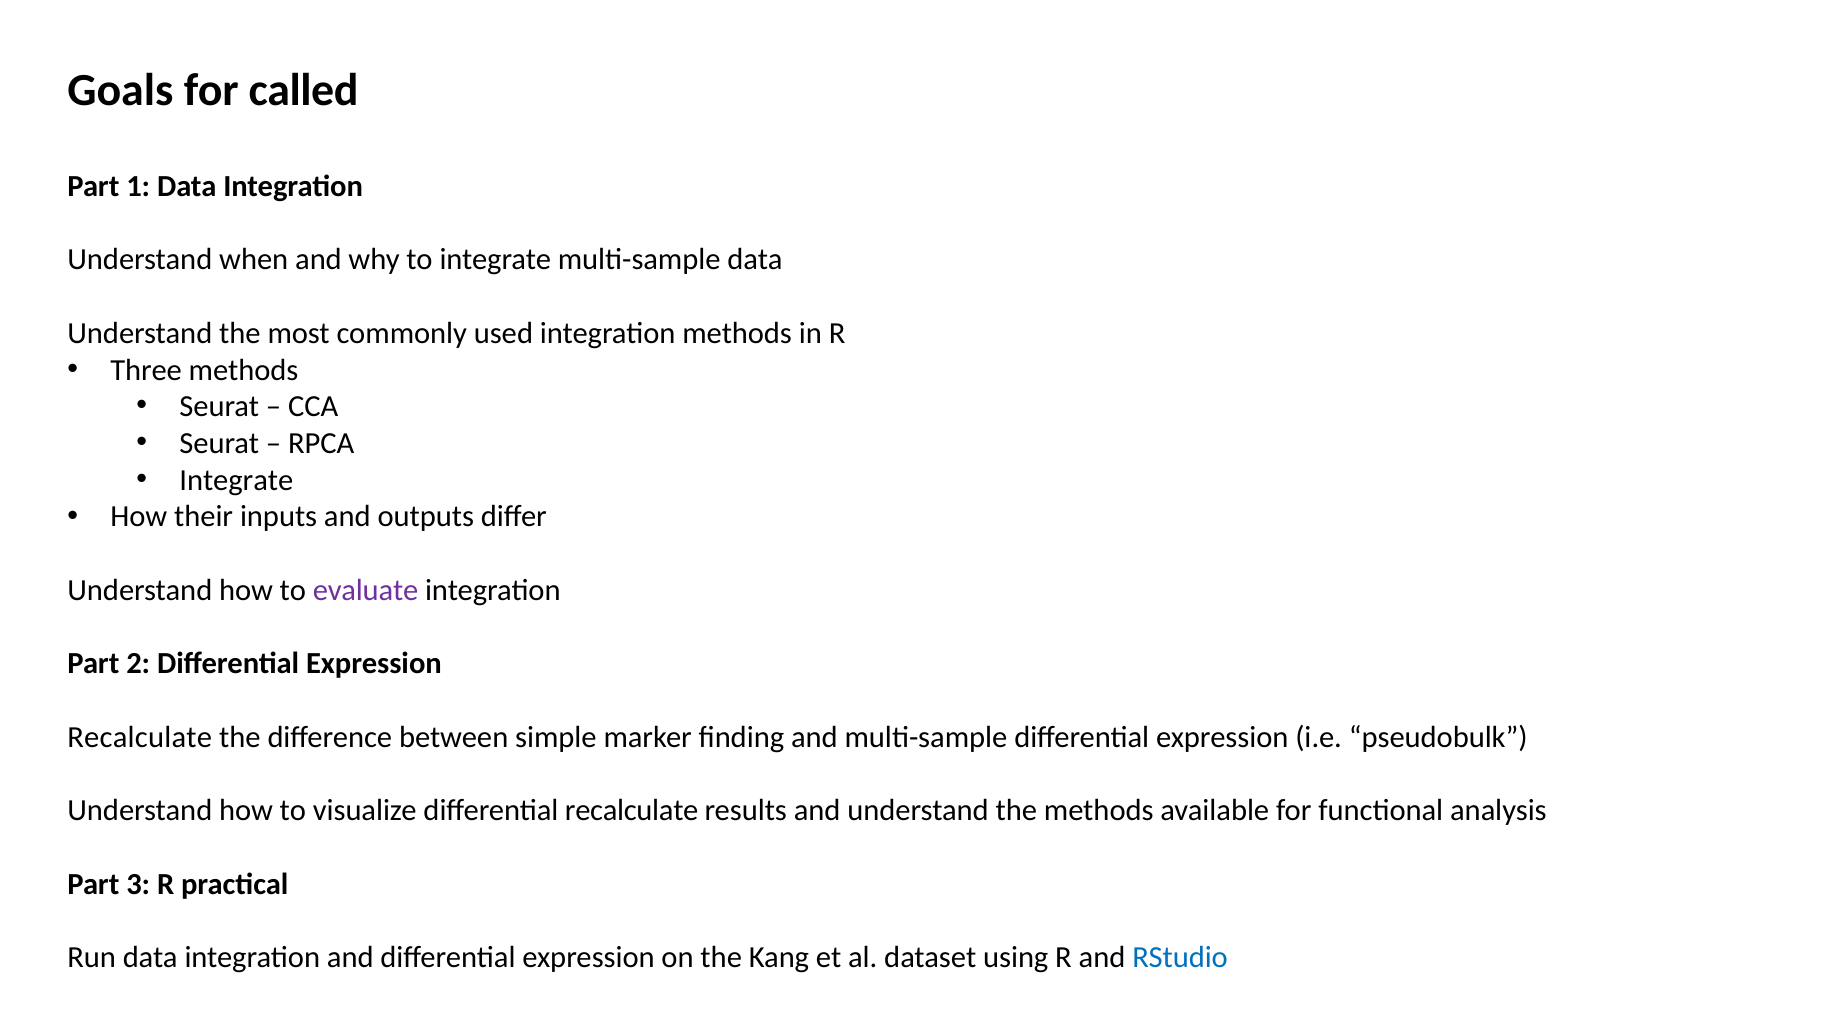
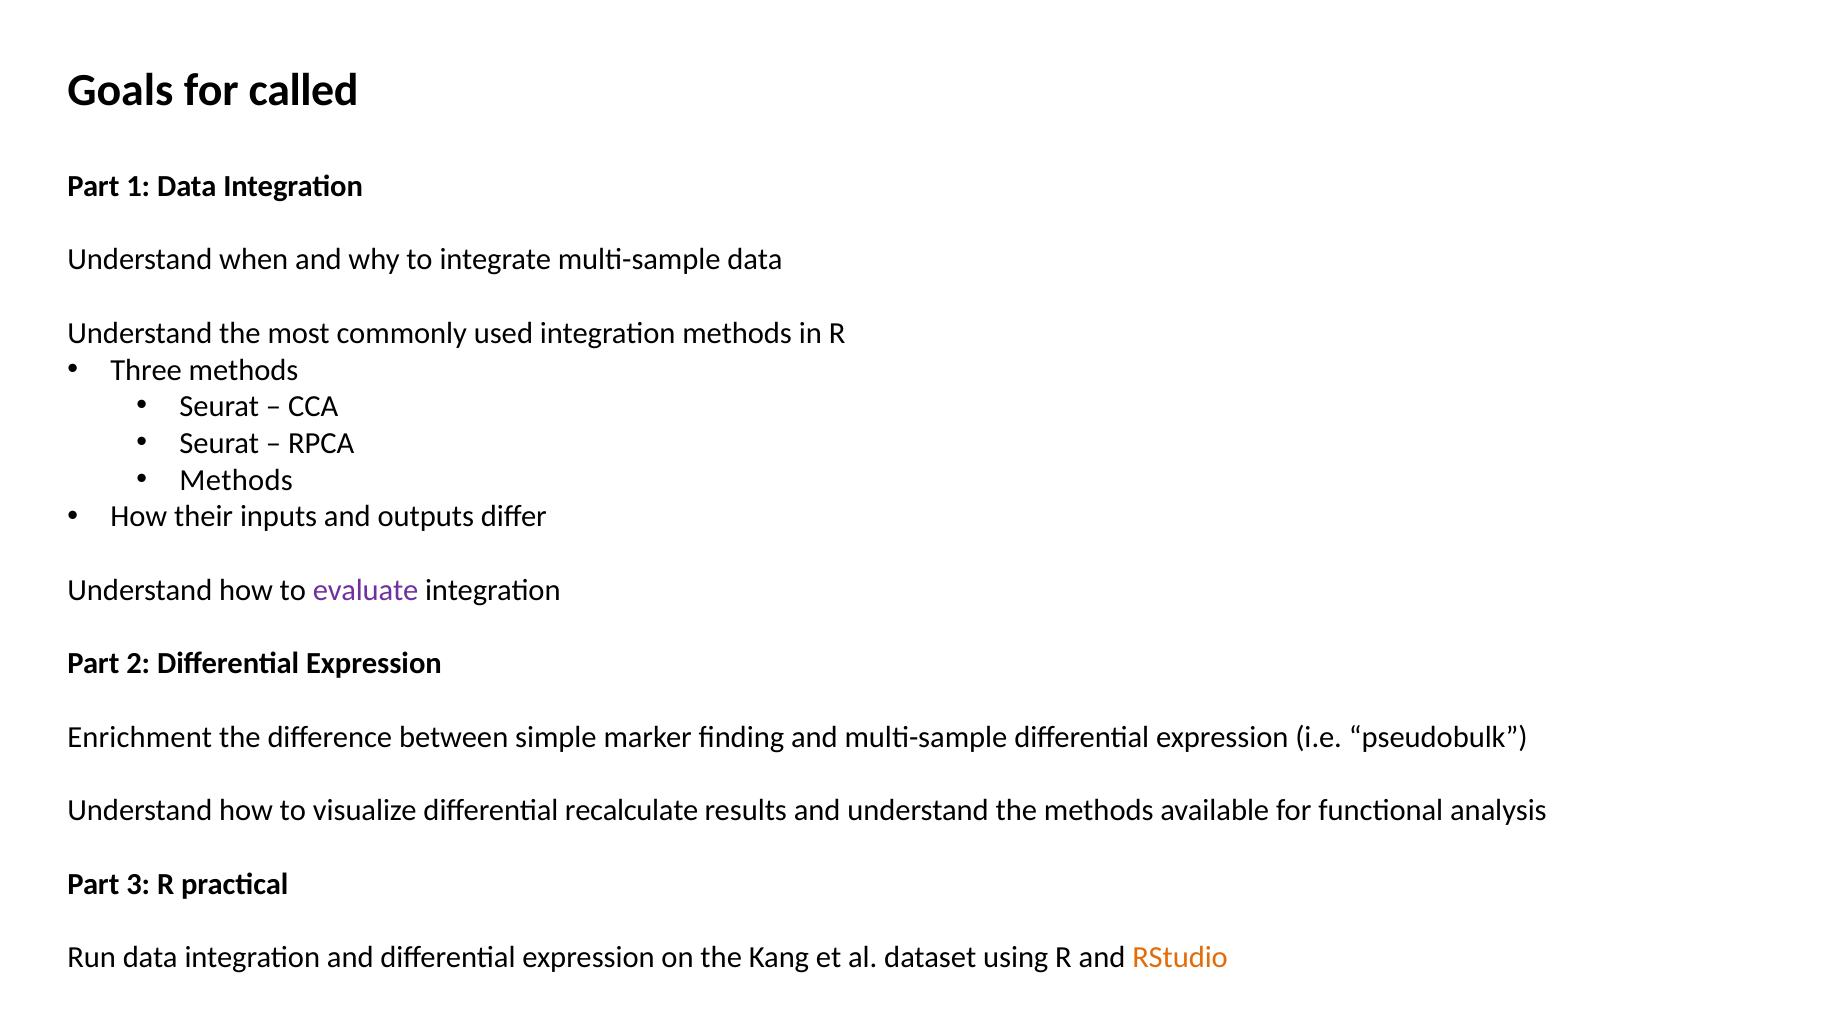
Integrate: Integrate -> Methods (236, 480)
Recalculate: Recalculate -> Enrichment (140, 737)
RStudio colour: blue -> orange (1180, 958)
